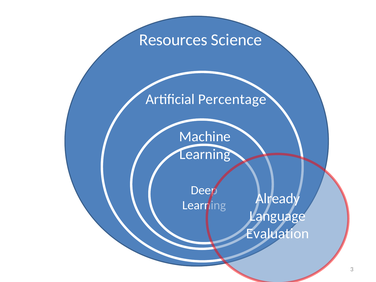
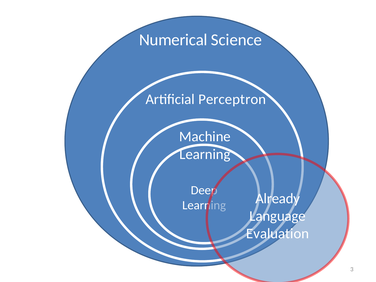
Resources: Resources -> Numerical (173, 40)
Percentage: Percentage -> Perceptron (232, 99)
